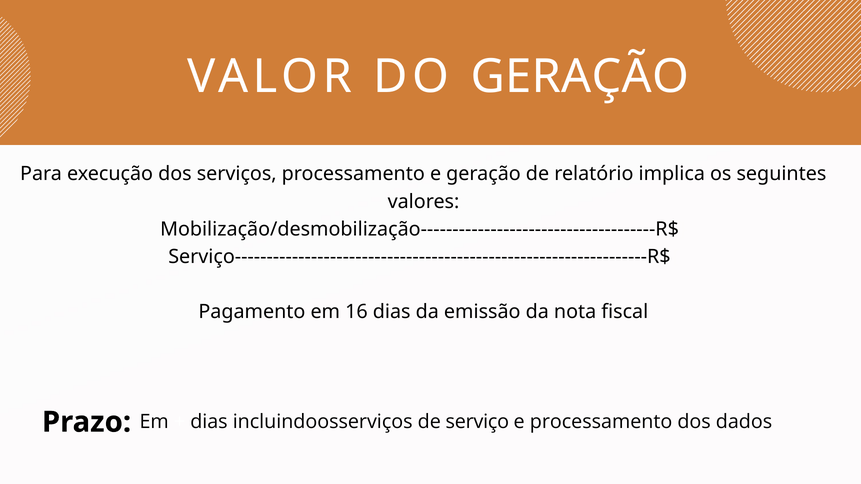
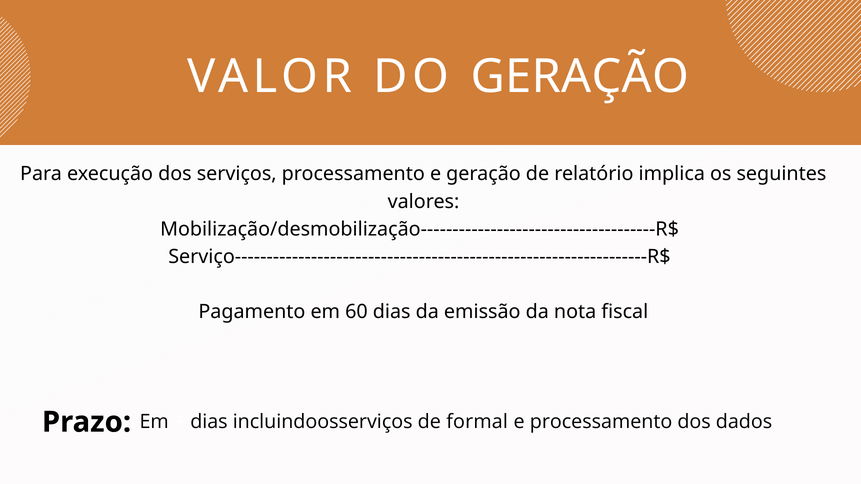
16: 16 -> 60 (356, 312)
serviço: serviço -> formal (477, 422)
